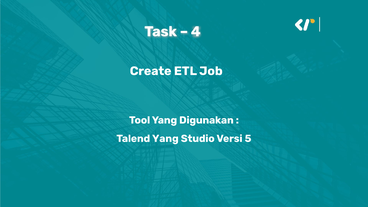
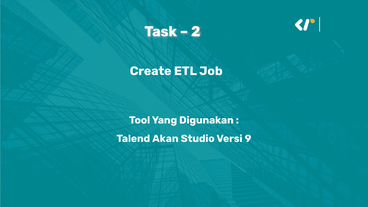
4: 4 -> 2 (196, 31)
Talend Yang: Yang -> Akan (165, 139)
5: 5 -> 9 (248, 139)
